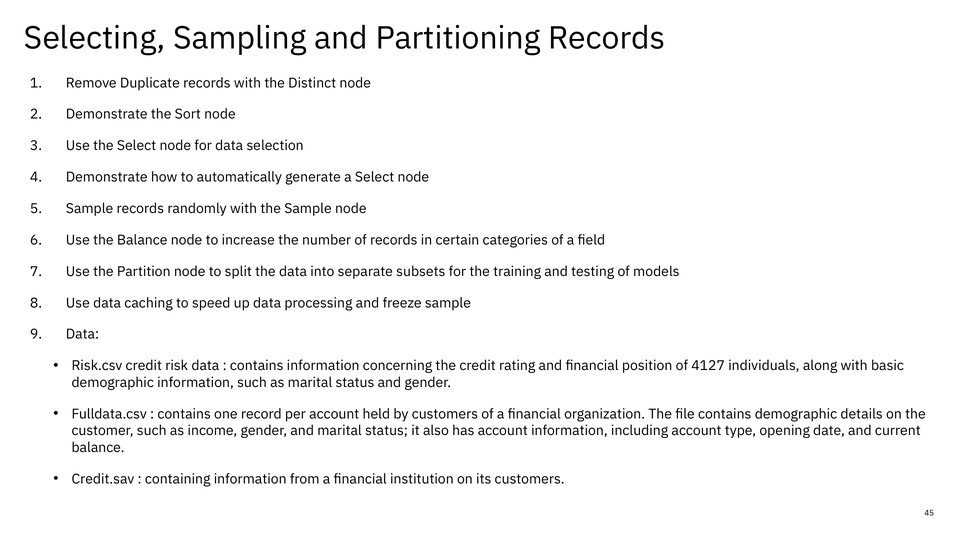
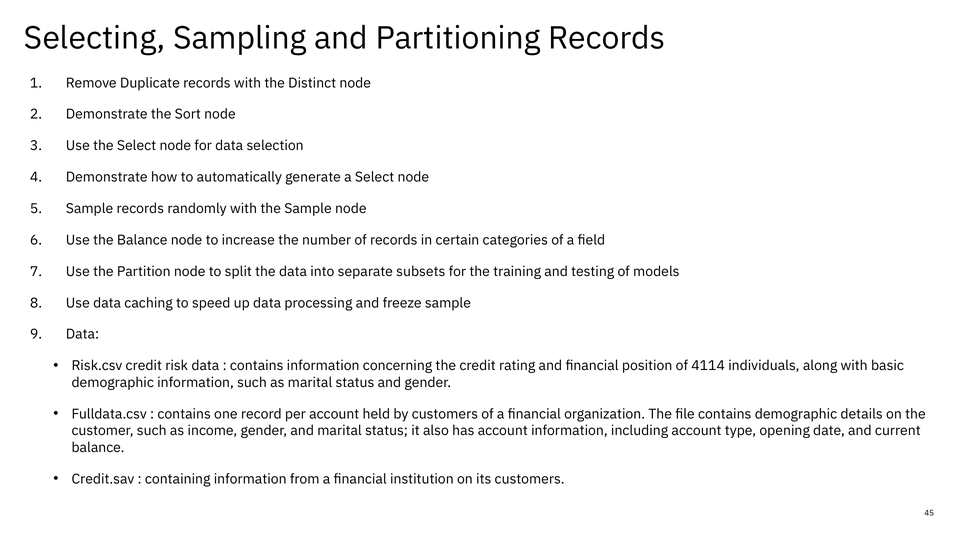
4127: 4127 -> 4114 (708, 366)
